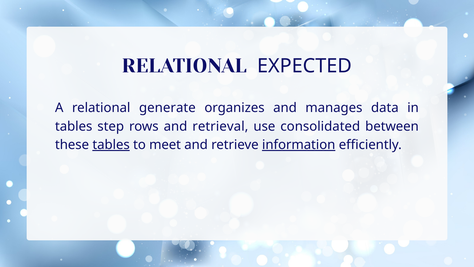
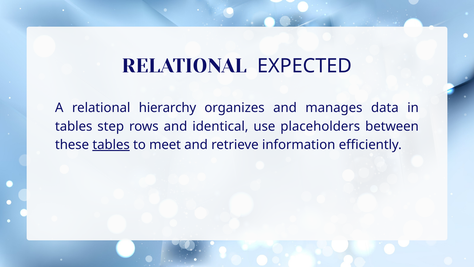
generate: generate -> hierarchy (168, 108)
retrieval: retrieval -> identical (220, 126)
consolidated: consolidated -> placeholders (320, 126)
information underline: present -> none (299, 145)
